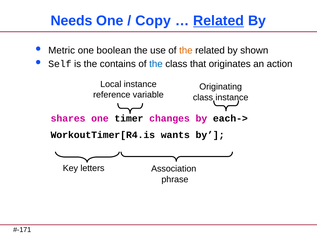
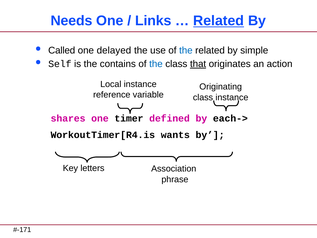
Copy: Copy -> Links (153, 21)
Metric: Metric -> Called (62, 50)
boolean: boolean -> delayed (114, 50)
the colour: orange -> blue (186, 50)
shown: shown -> simple (254, 50)
that underline: none -> present (198, 64)
changes: changes -> defined (170, 118)
